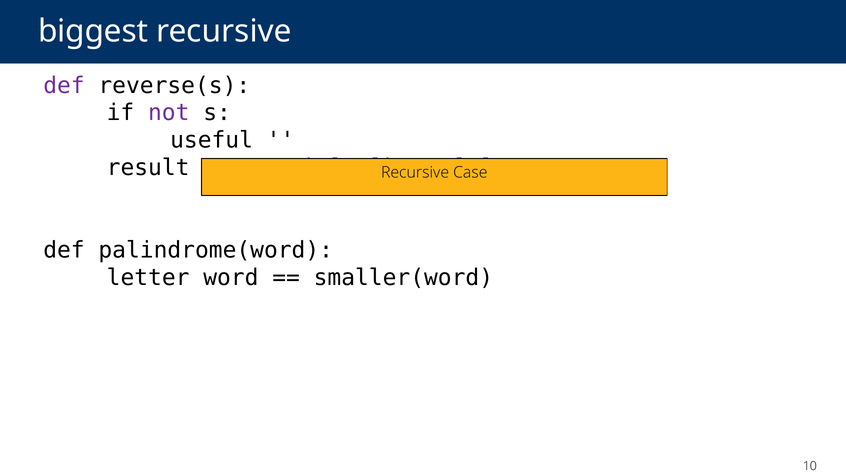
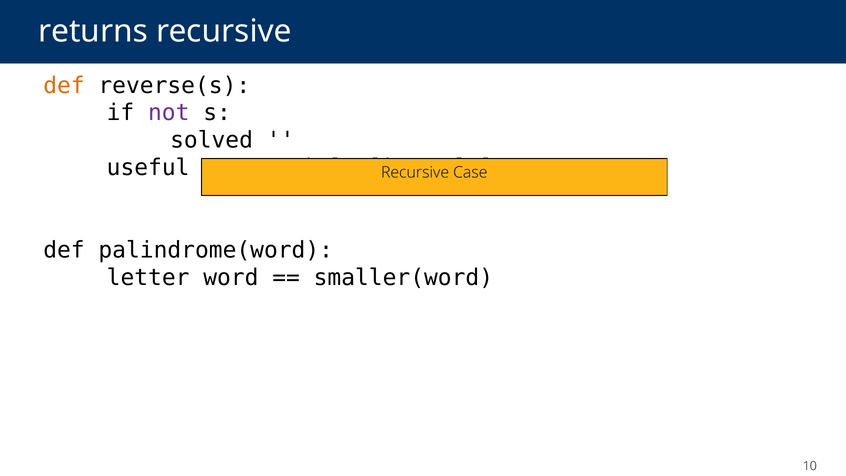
biggest: biggest -> returns (93, 31)
def colour: purple -> orange (64, 85)
useful: useful -> solved (212, 140)
result: result -> useful (148, 168)
